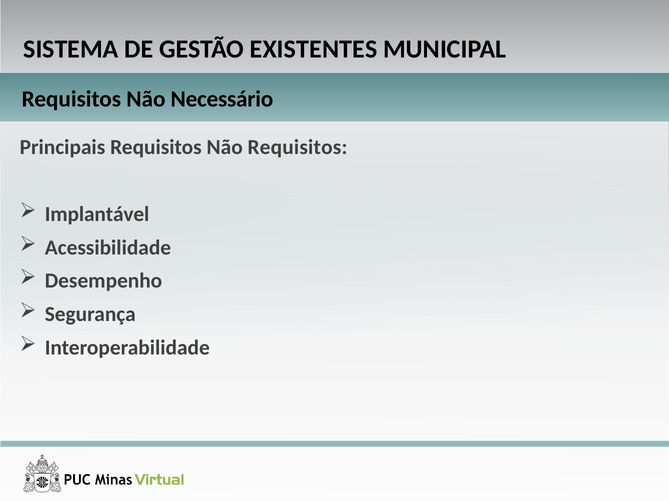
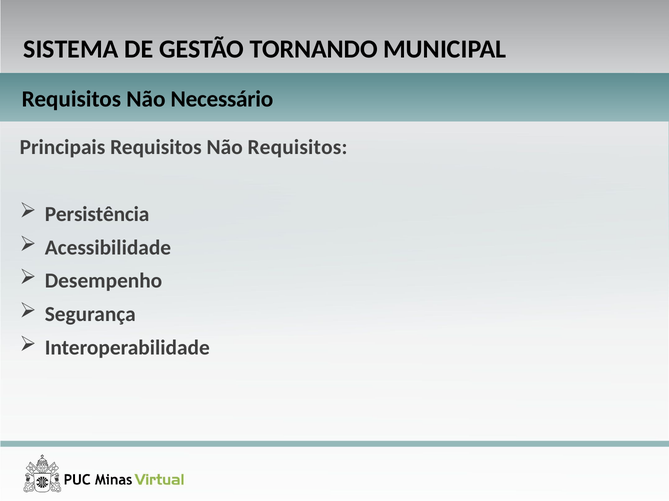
EXISTENTES: EXISTENTES -> TORNANDO (314, 49)
Implantável: Implantável -> Persistência (97, 214)
